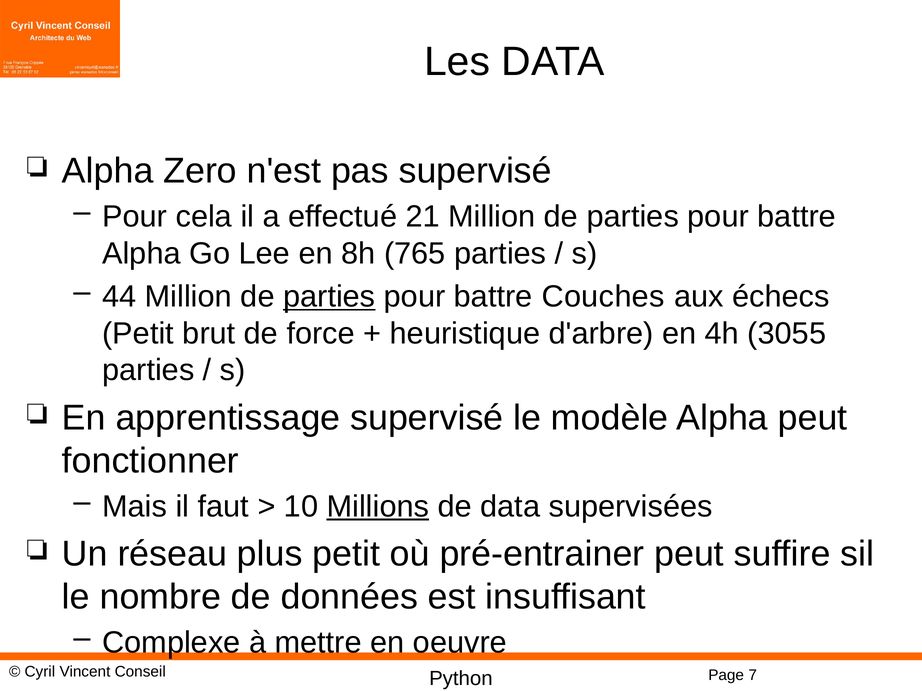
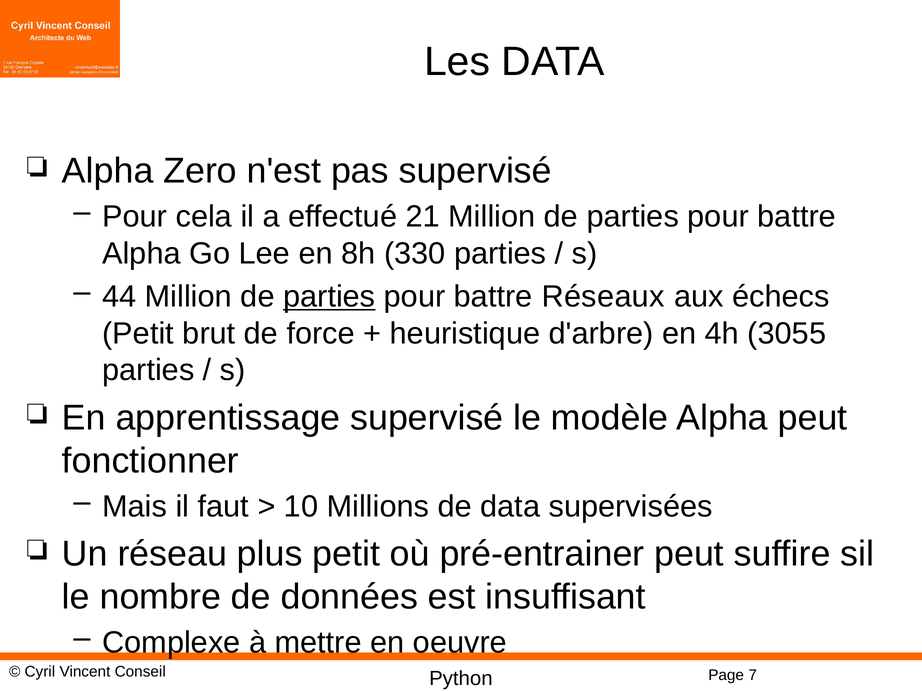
765: 765 -> 330 (415, 254)
Couches: Couches -> Réseaux (603, 297)
Millions underline: present -> none (378, 507)
